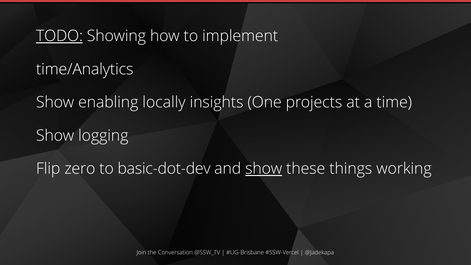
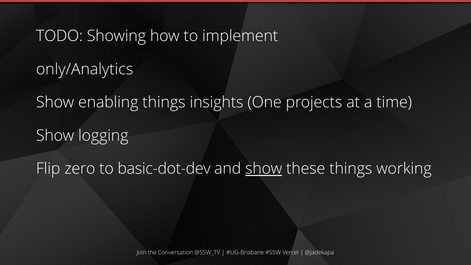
TODO underline: present -> none (59, 36)
time/Analytics: time/Analytics -> only/Analytics (85, 69)
enabling locally: locally -> things (164, 102)
